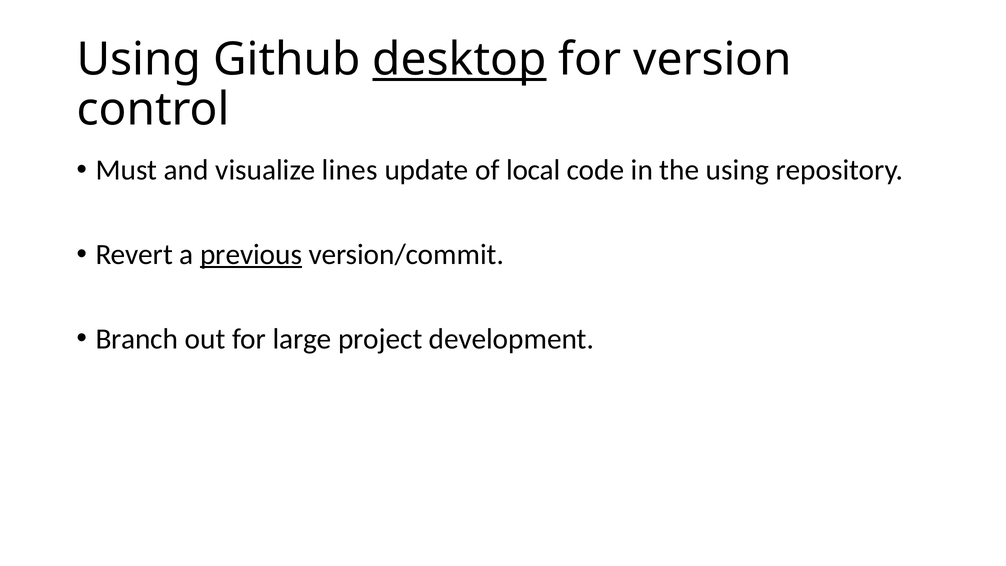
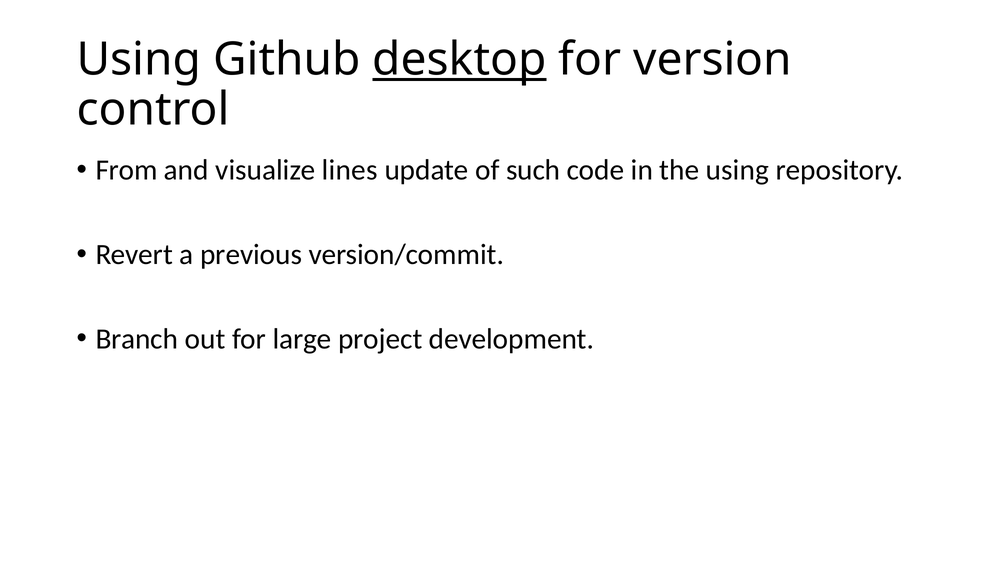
Must: Must -> From (127, 170)
local: local -> such (533, 170)
previous underline: present -> none (251, 254)
